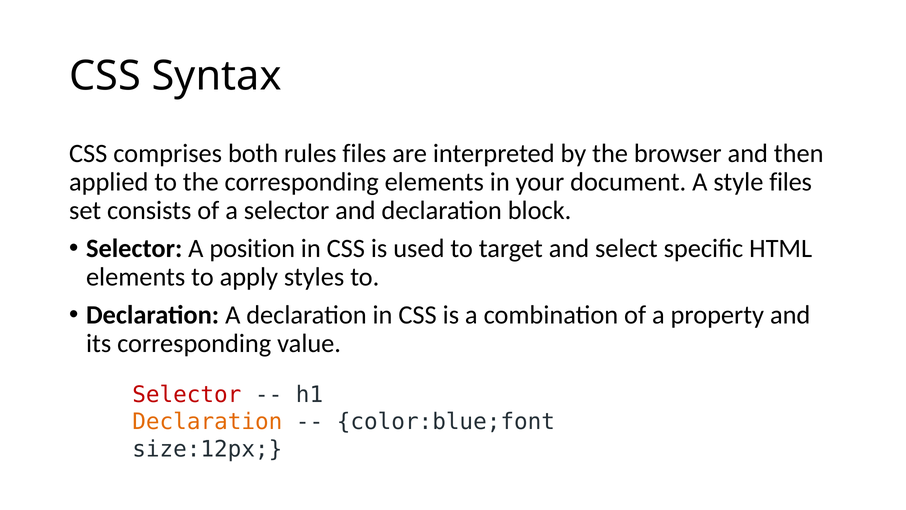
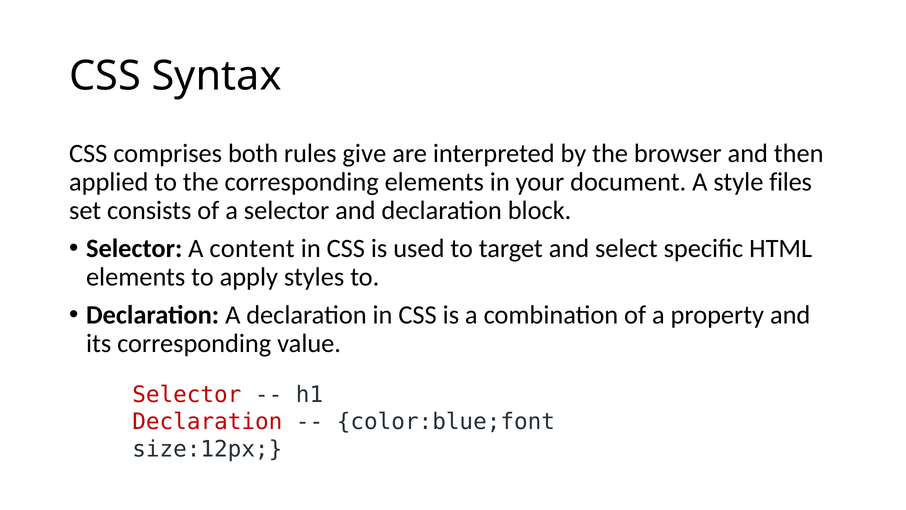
rules files: files -> give (364, 153)
position: position -> content (252, 248)
Declaration colour: orange -> red (207, 422)
